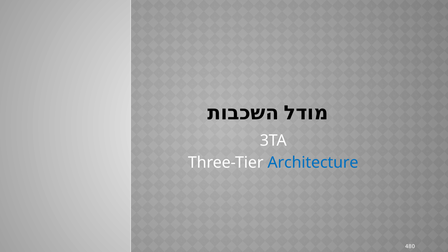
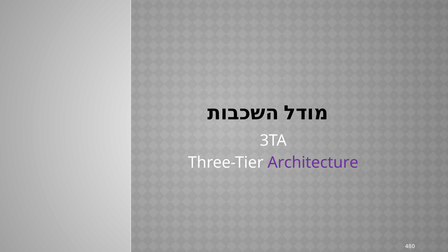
Architecture colour: blue -> purple (313, 163)
